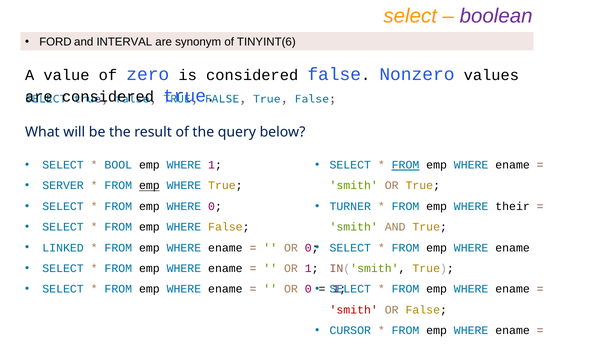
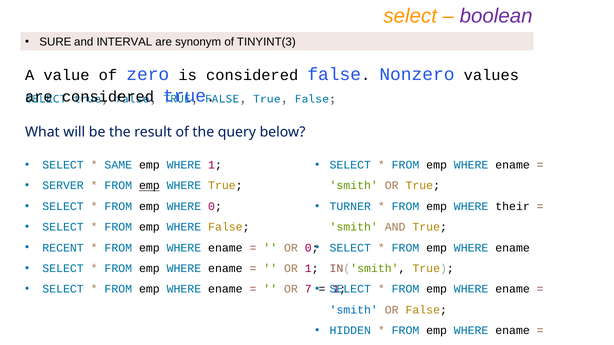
FORD: FORD -> SURE (55, 42)
TINYINT(6: TINYINT(6 -> TINYINT(3 (266, 42)
BOOL: BOOL -> SAME (118, 165)
FROM underline: present -> none (406, 165)
LINKED: LINKED -> RECENT (63, 248)
0: 0 -> 7 (308, 290)
smith colour: red -> blue (354, 310)
CURSOR: CURSOR -> HIDDEN (350, 331)
